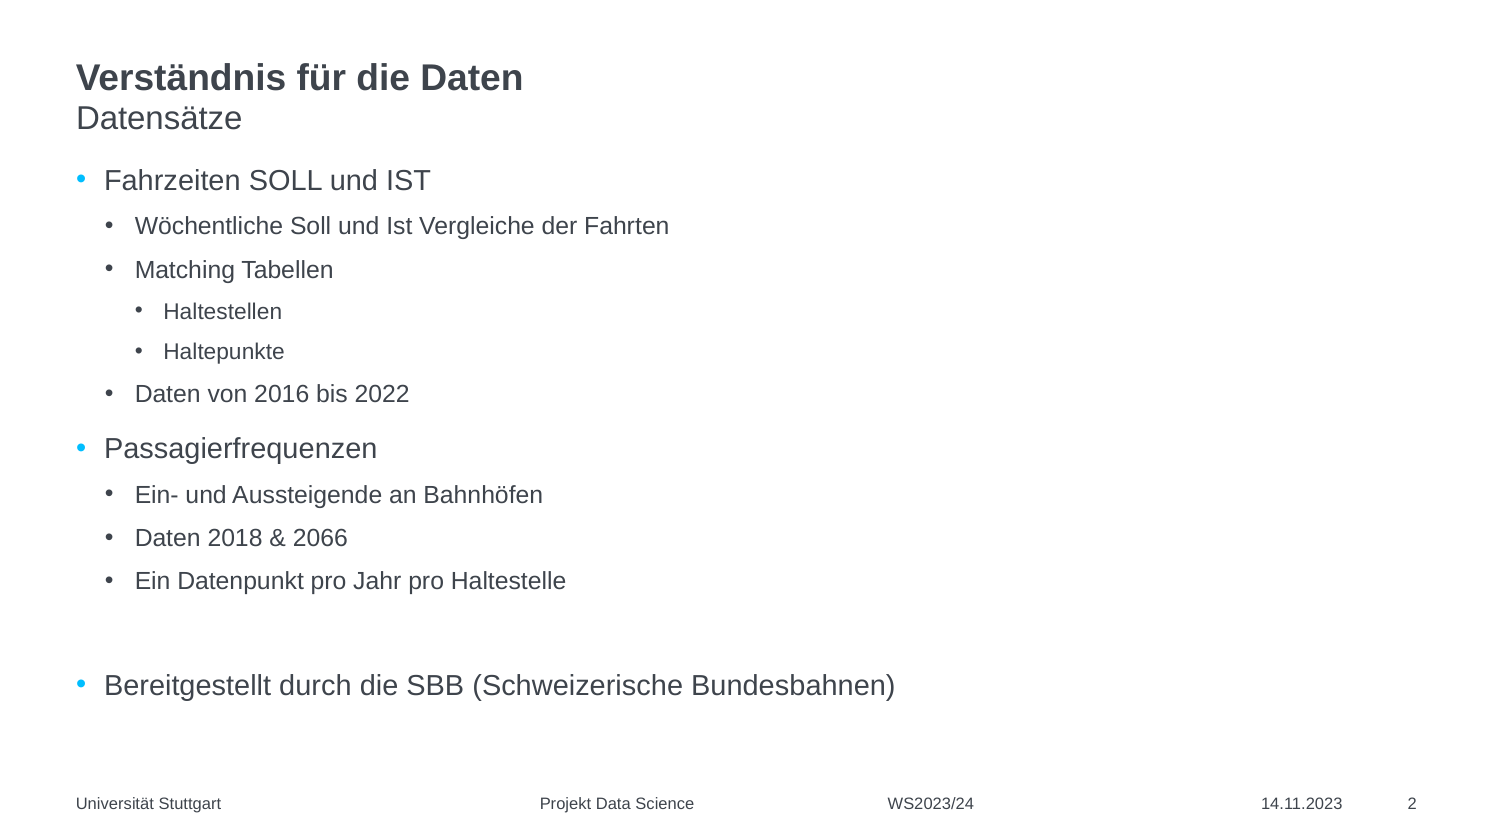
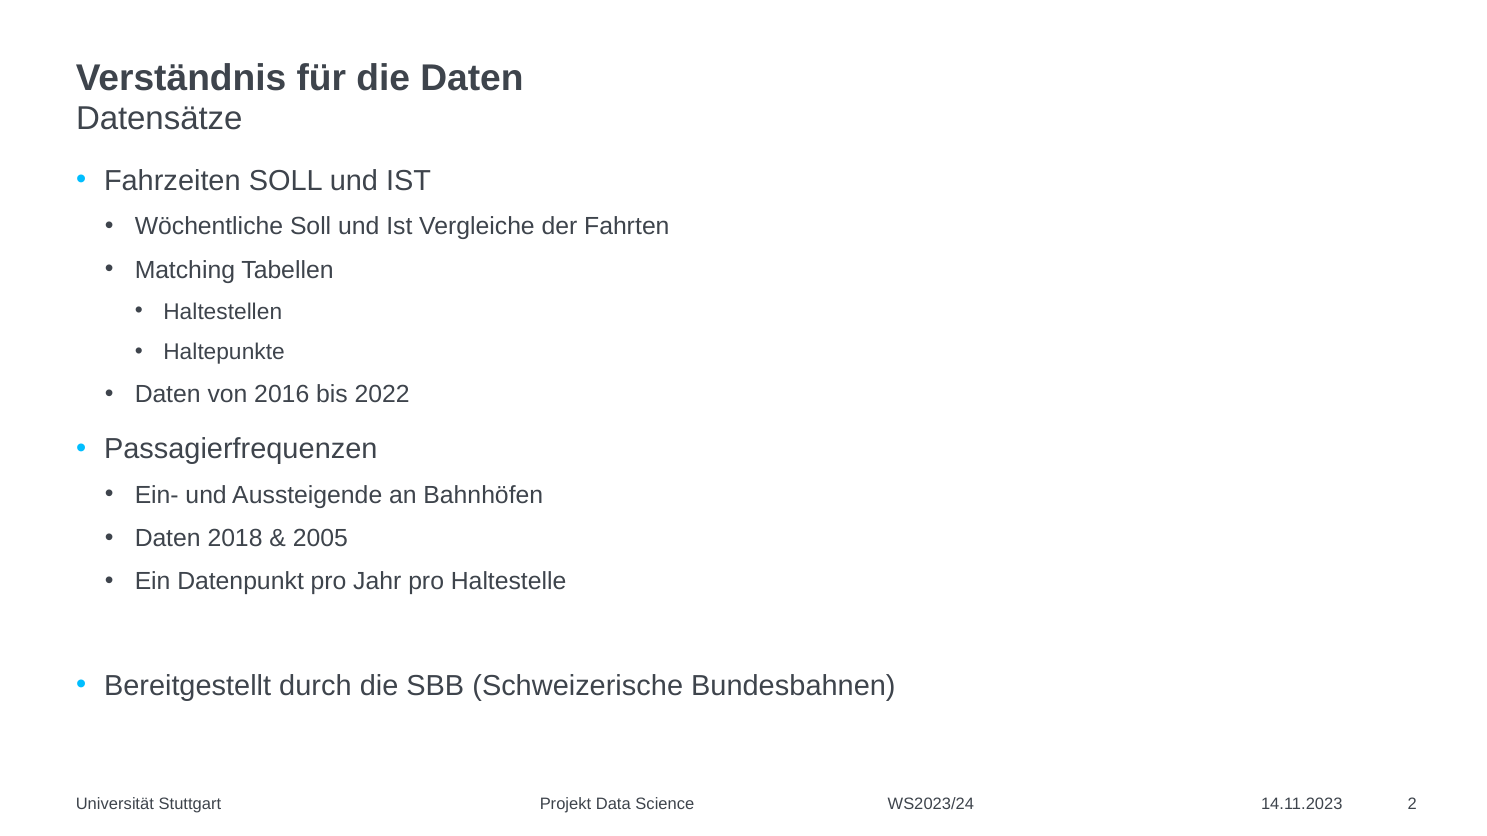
2066: 2066 -> 2005 (320, 539)
